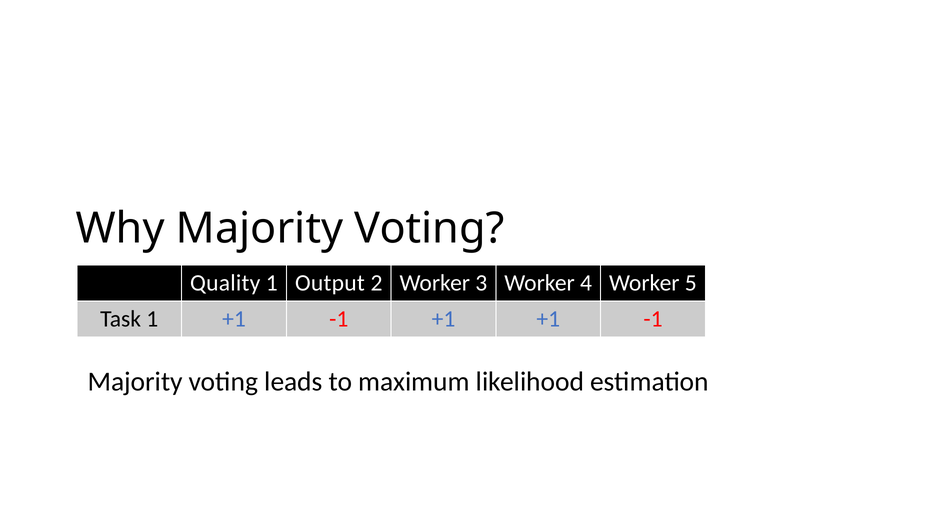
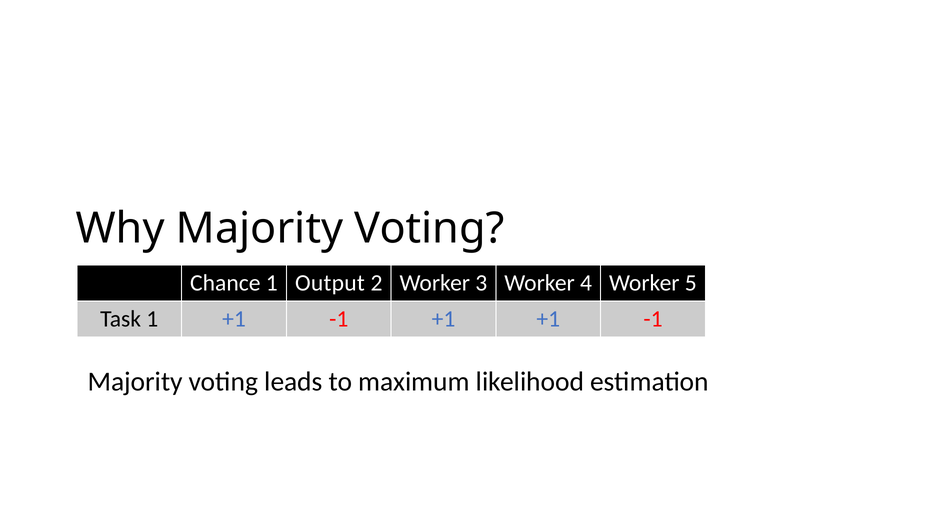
Quality: Quality -> Chance (225, 283)
